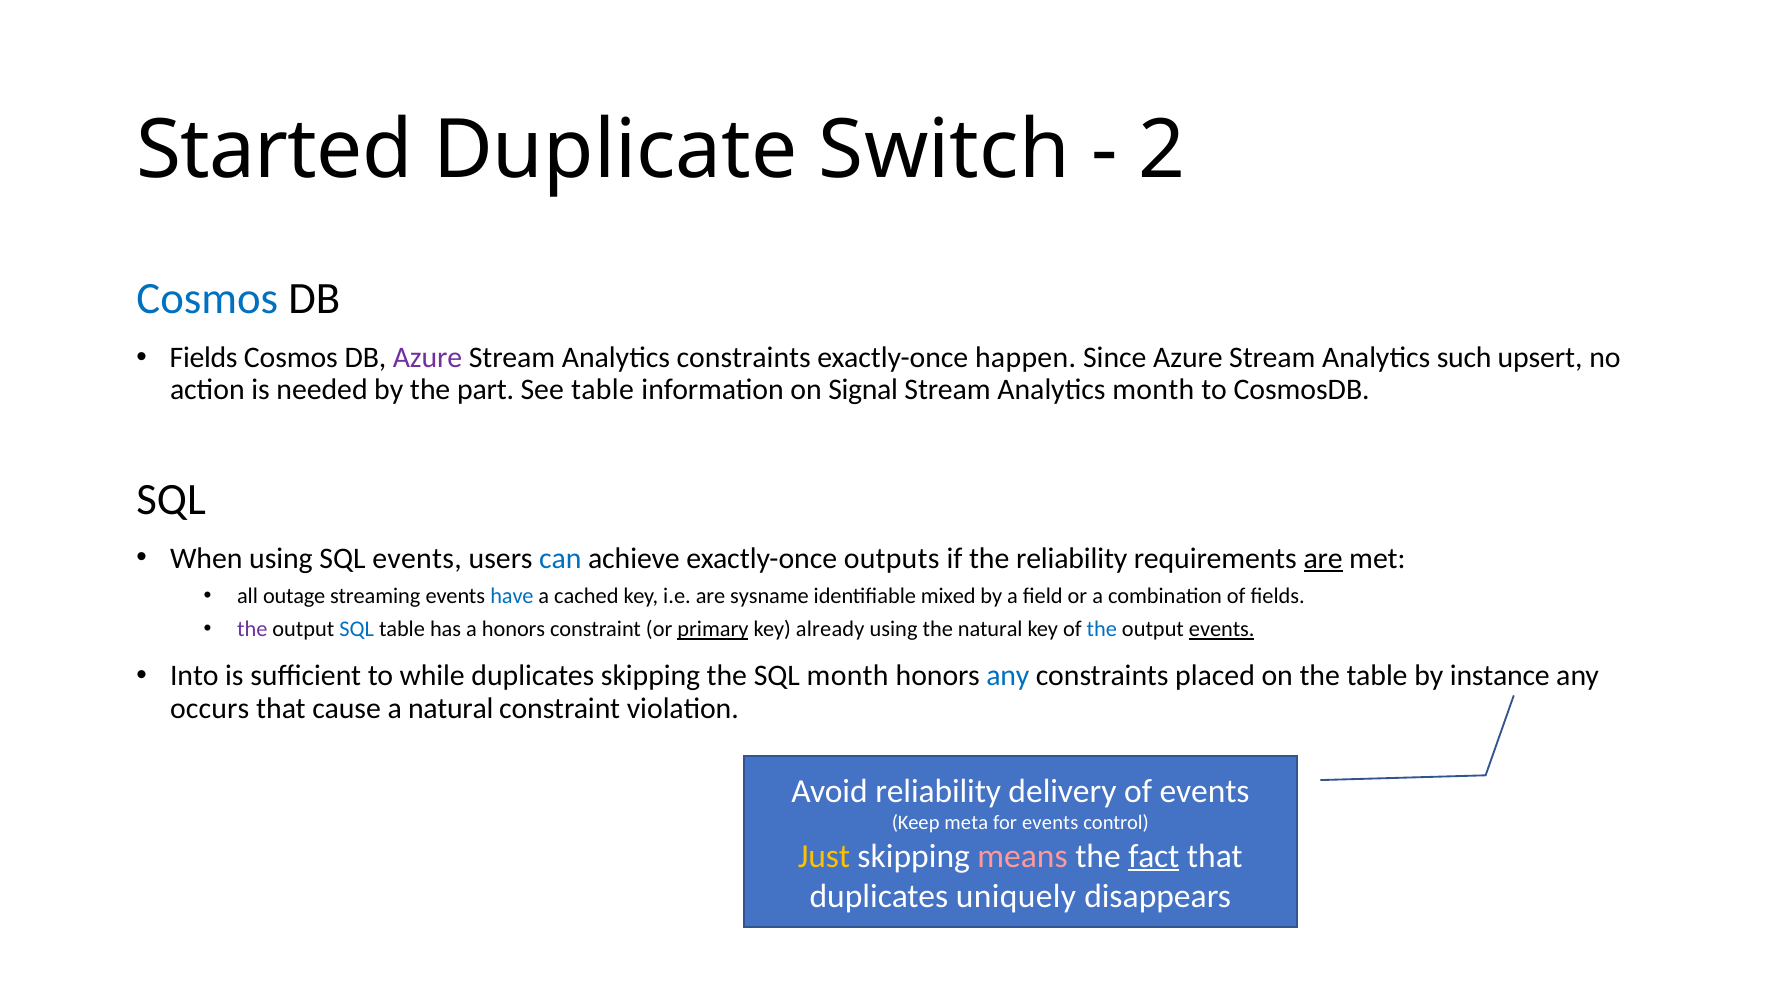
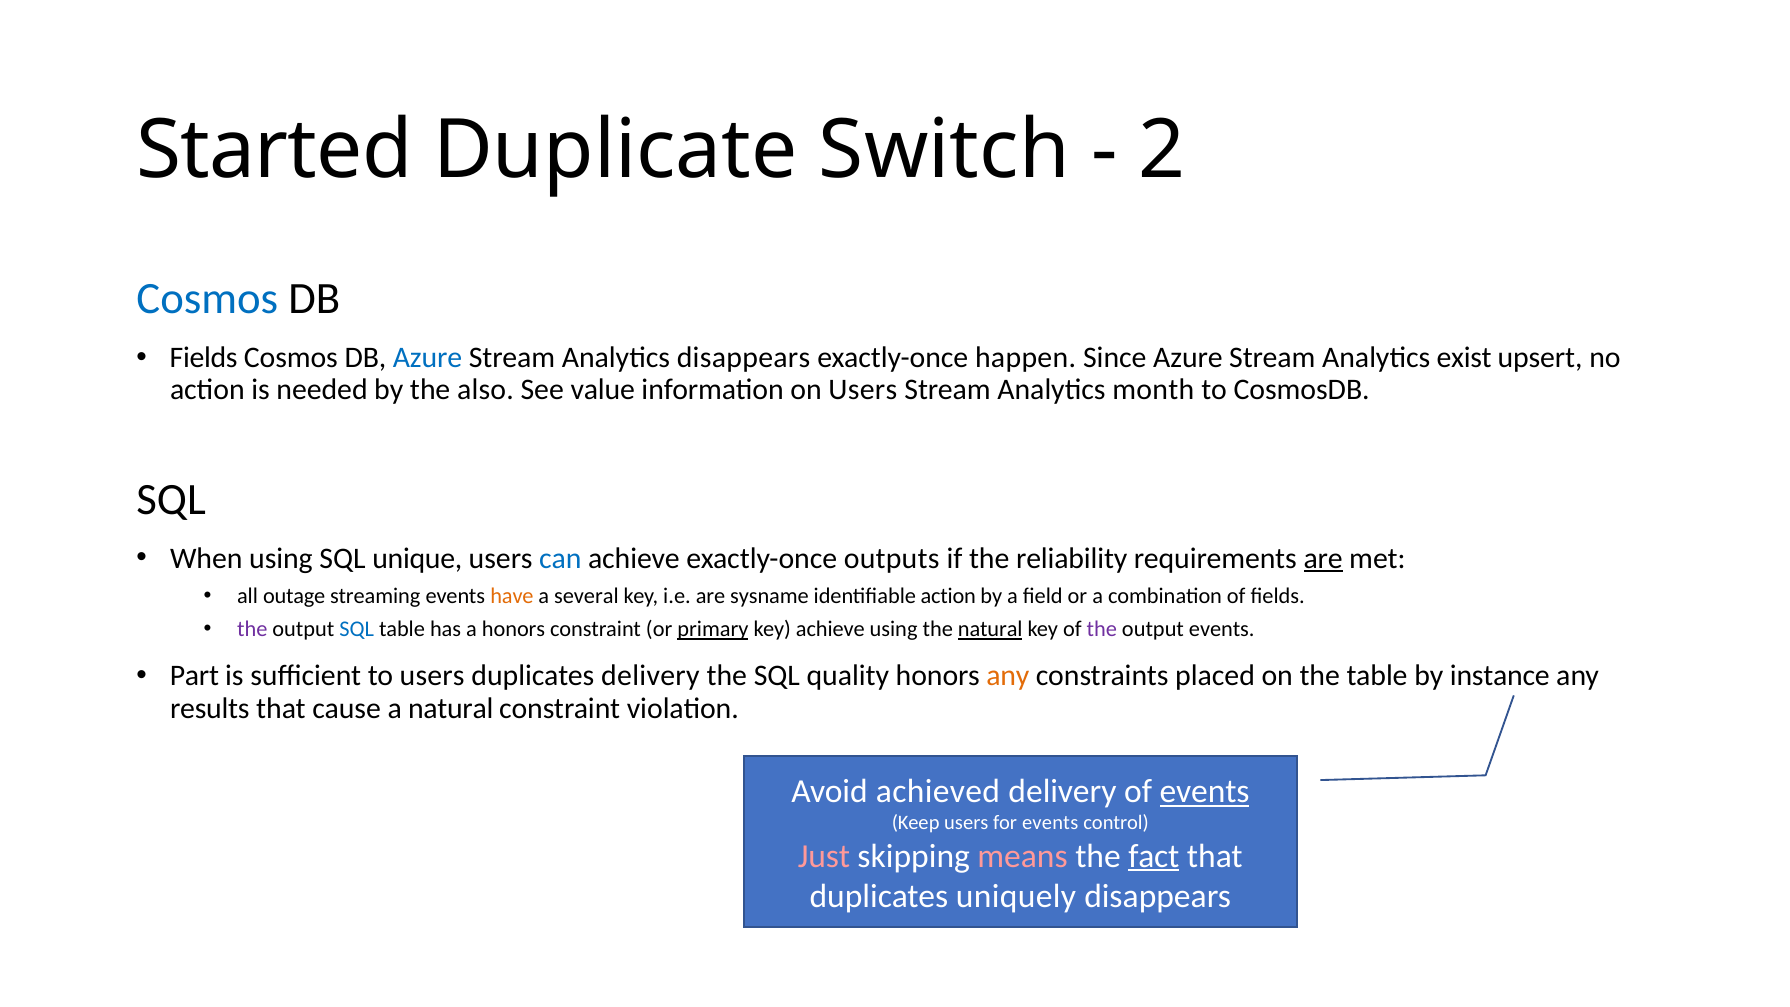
Azure colour: purple -> blue (428, 358)
Analytics constraints: constraints -> disappears (744, 358)
such: such -> exist (1464, 358)
part: part -> also (485, 390)
See table: table -> value (603, 390)
on Signal: Signal -> Users (863, 390)
SQL events: events -> unique (417, 558)
have colour: blue -> orange (512, 596)
cached: cached -> several (586, 596)
identifiable mixed: mixed -> action (948, 596)
key already: already -> achieve (830, 629)
natural underline: none -> present (990, 629)
the colour: blue -> purple (1102, 629)
events underline: present -> none (1222, 629)
Into: Into -> Part (194, 676)
to while: while -> users (432, 676)
duplicates skipping: skipping -> delivery (650, 676)
SQL month: month -> quality (848, 676)
any colour: blue -> orange (1008, 676)
occurs: occurs -> results (210, 708)
Avoid reliability: reliability -> achieved (938, 791)
events underline: none -> present (1205, 791)
Keep meta: meta -> users (966, 823)
Just colour: yellow -> pink (824, 856)
